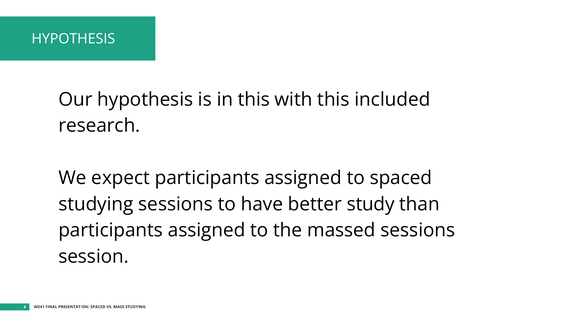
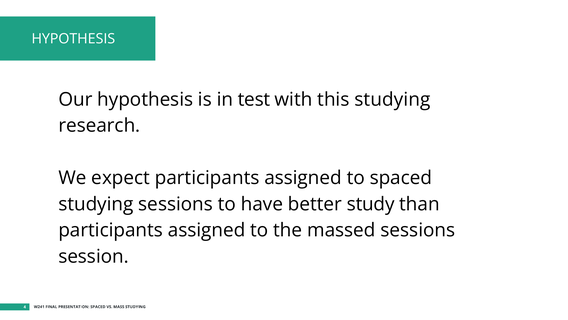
in this: this -> test (254, 99)
this included: included -> studying (392, 99)
